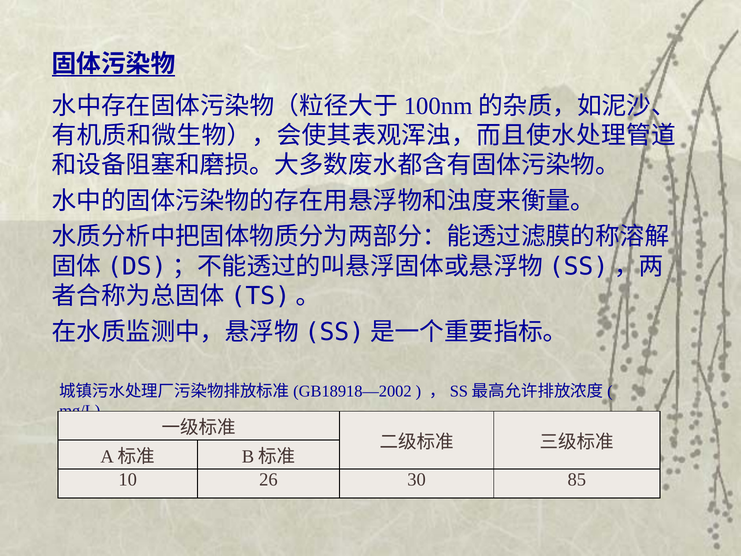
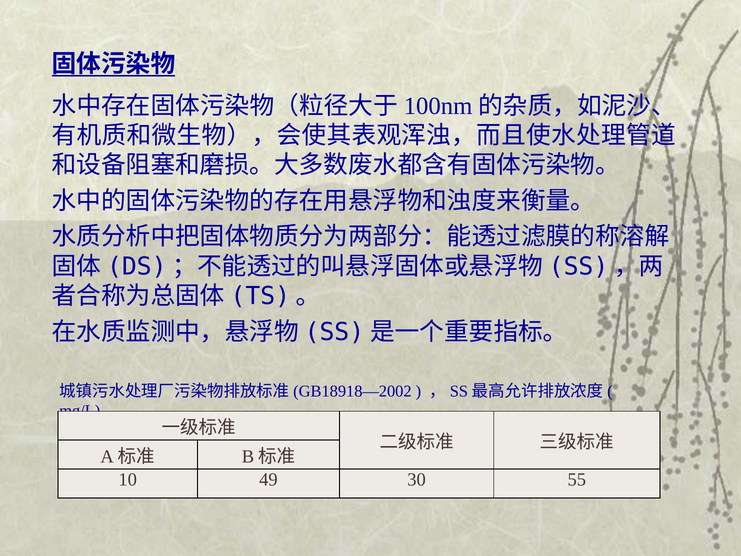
26: 26 -> 49 (268, 479)
85: 85 -> 55 (577, 479)
